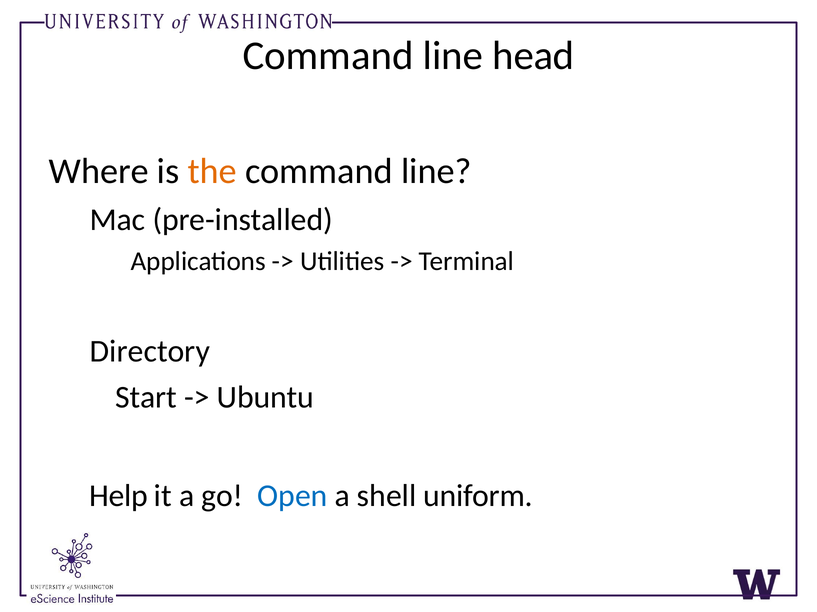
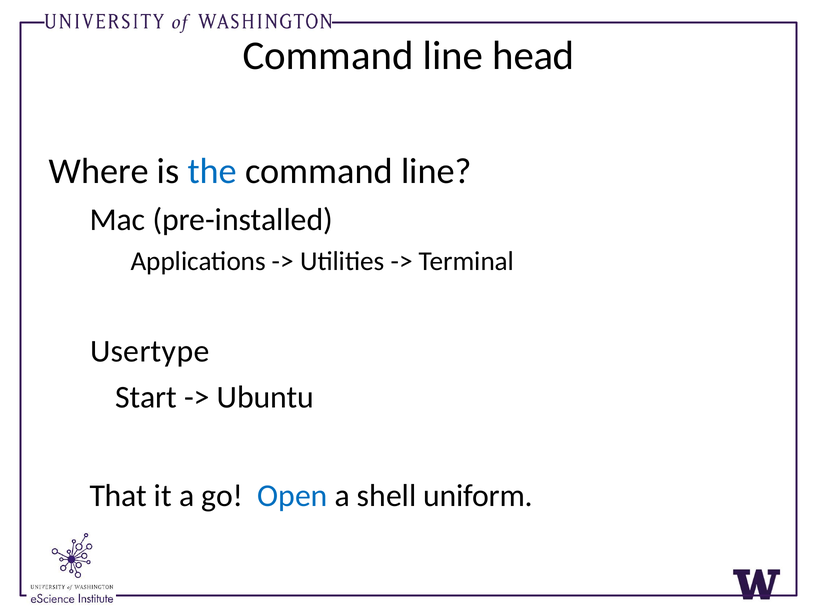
the colour: orange -> blue (212, 171)
Directory: Directory -> Usertype (150, 352)
Help: Help -> That (118, 496)
